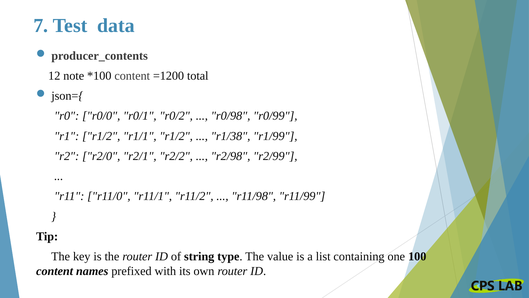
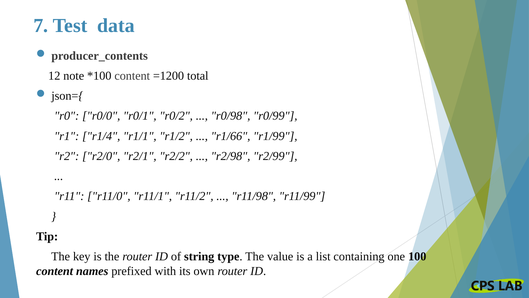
r1 r1/2: r1/2 -> r1/4 (101, 136)
r1/38: r1/38 -> r1/66 (231, 136)
